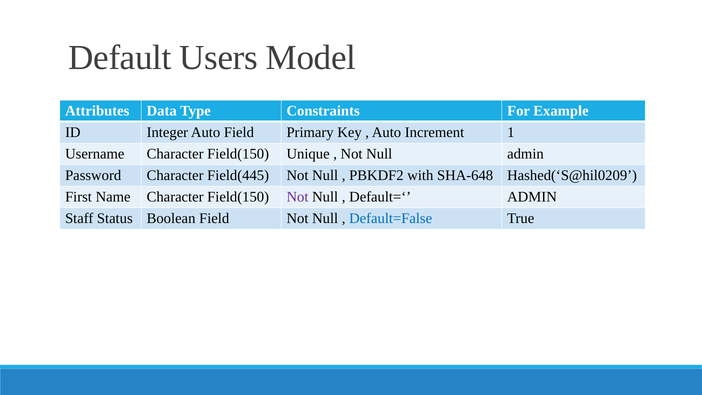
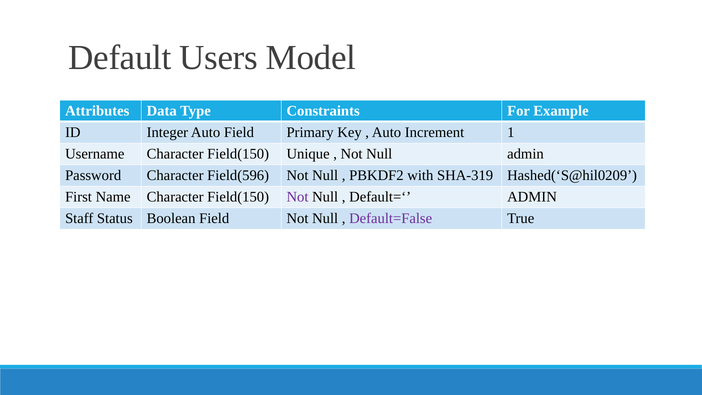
Field(445: Field(445 -> Field(596 (238, 175)
SHA-648: SHA-648 -> SHA-319 (465, 175)
Default=False colour: blue -> purple (391, 218)
